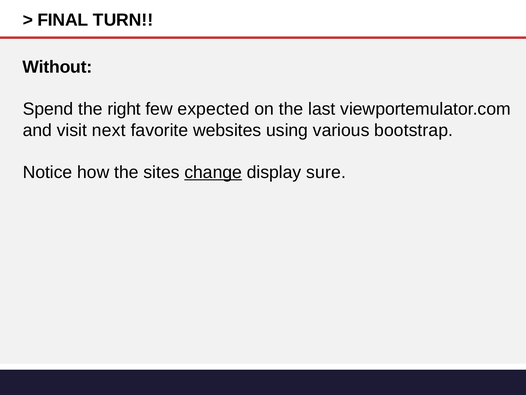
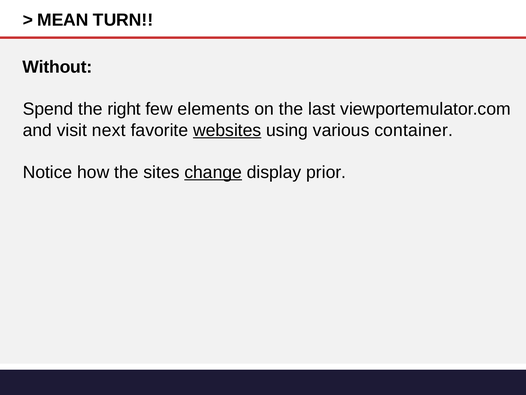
FINAL: FINAL -> MEAN (63, 20)
expected: expected -> elements (214, 109)
websites underline: none -> present (227, 130)
bootstrap: bootstrap -> container (414, 130)
sure: sure -> prior (326, 172)
